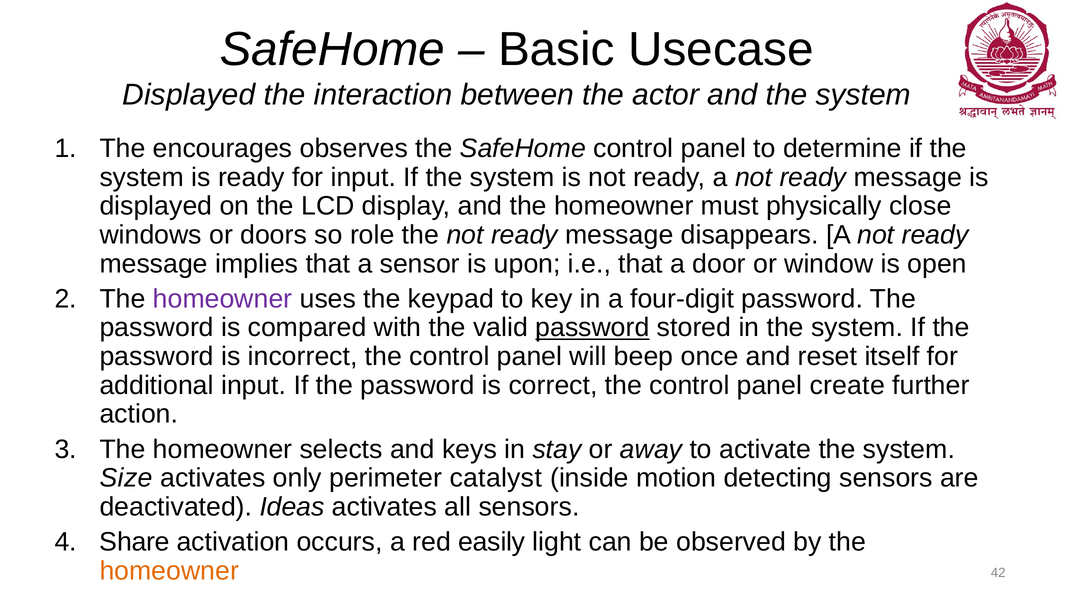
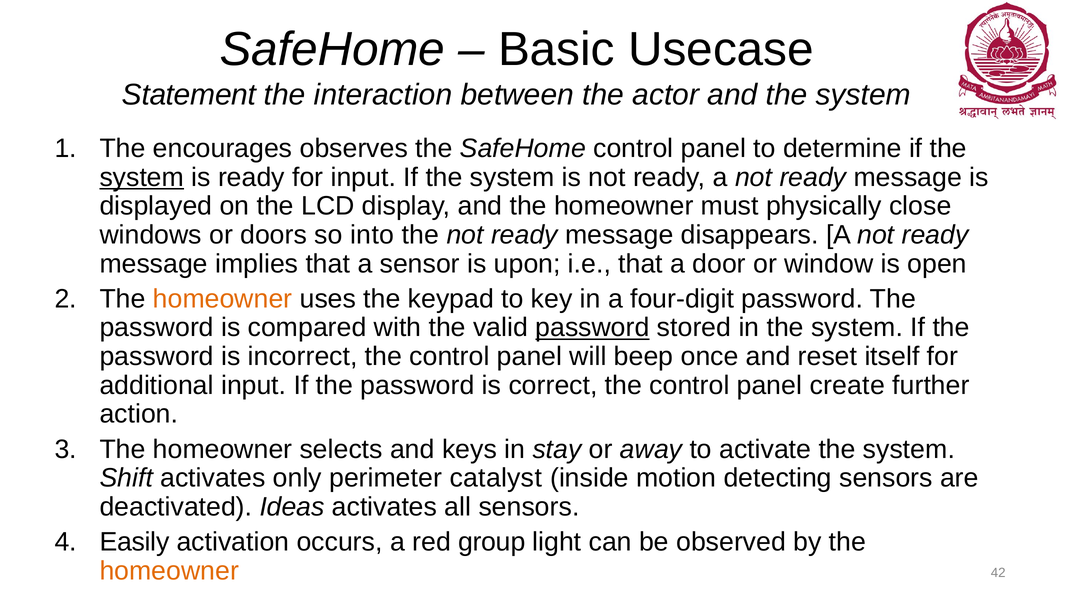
Displayed: Displayed -> Statement (189, 95)
system underline: none -> present (142, 177)
role: role -> into (372, 235)
homeowner colour: purple -> orange (223, 299)
Size: Size -> Shift (126, 478)
Share: Share -> Easily (135, 542)
easily: easily -> group (492, 542)
